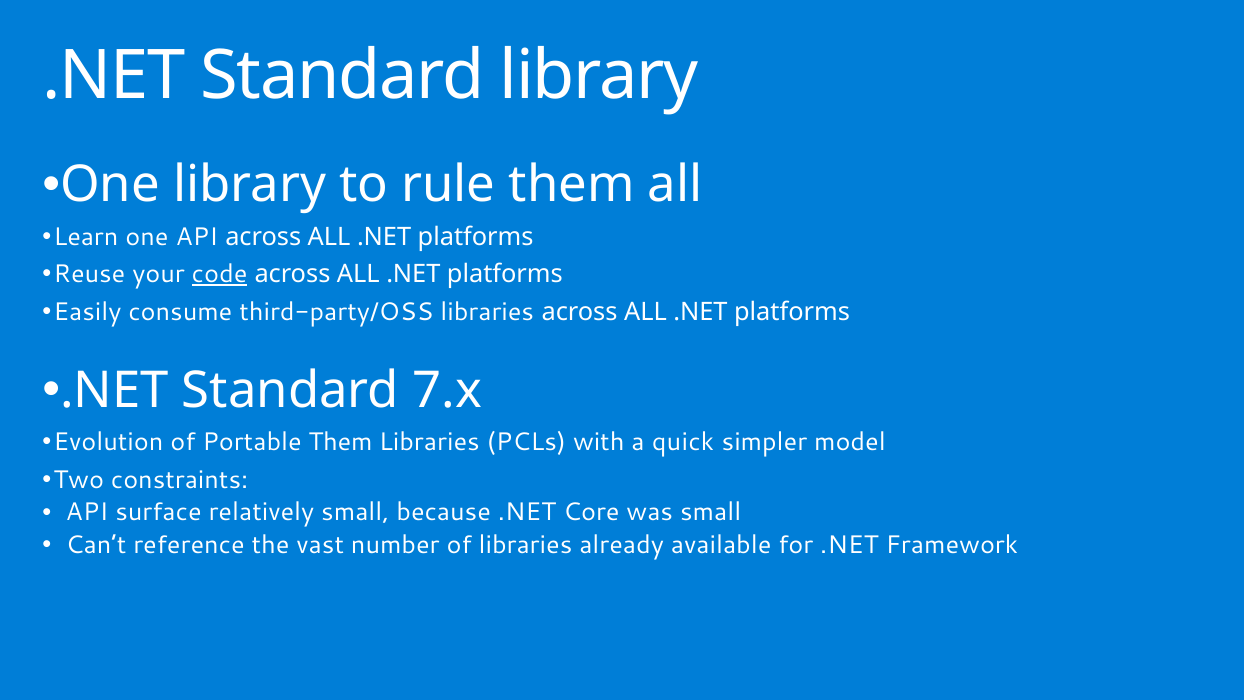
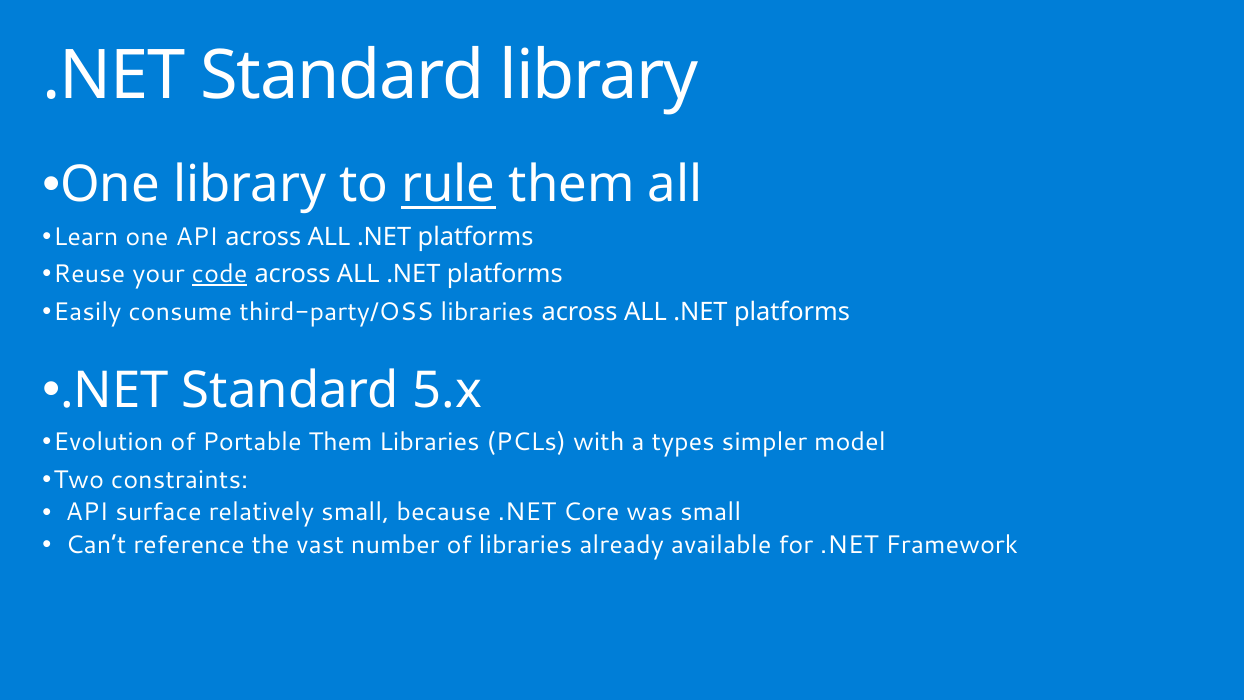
rule underline: none -> present (449, 185)
7.x: 7.x -> 5.x (447, 391)
quick: quick -> types (683, 442)
